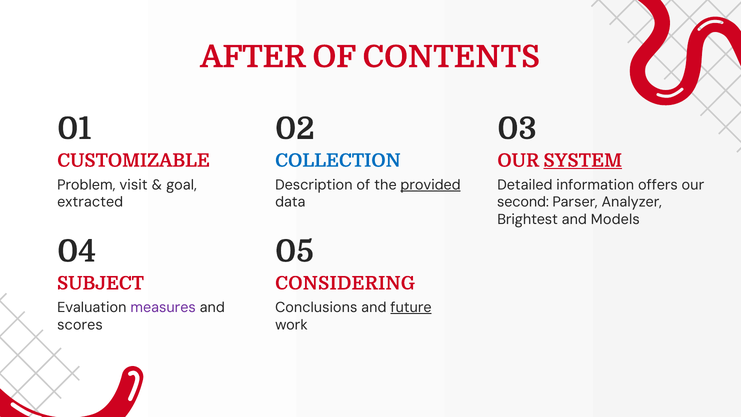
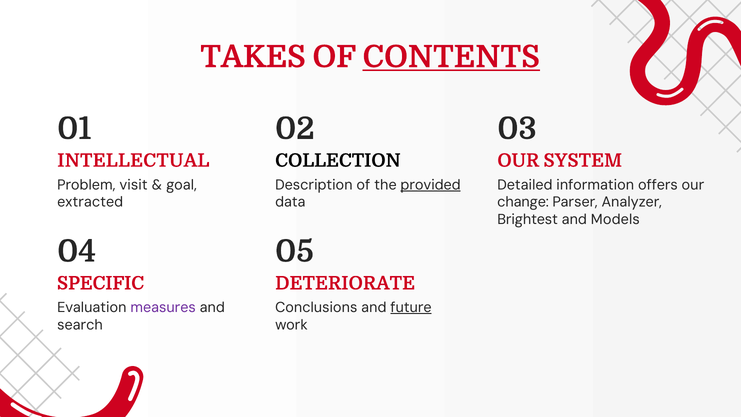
AFTER: AFTER -> TAKES (253, 57)
CONTENTS underline: none -> present (451, 57)
CUSTOMIZABLE: CUSTOMIZABLE -> INTELLECTUAL (133, 161)
COLLECTION colour: blue -> black (338, 161)
SYSTEM underline: present -> none (583, 161)
second: second -> change (523, 202)
SUBJECT: SUBJECT -> SPECIFIC (101, 283)
CONSIDERING: CONSIDERING -> DETERIORATE (345, 283)
scores: scores -> search (80, 325)
